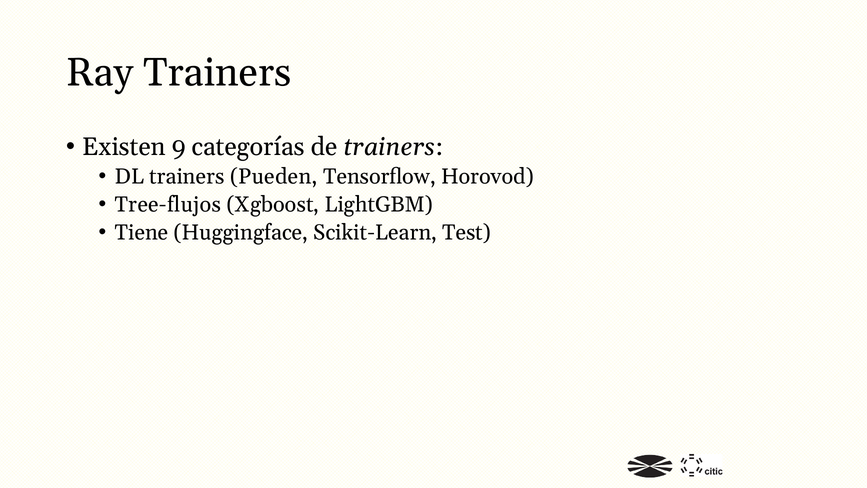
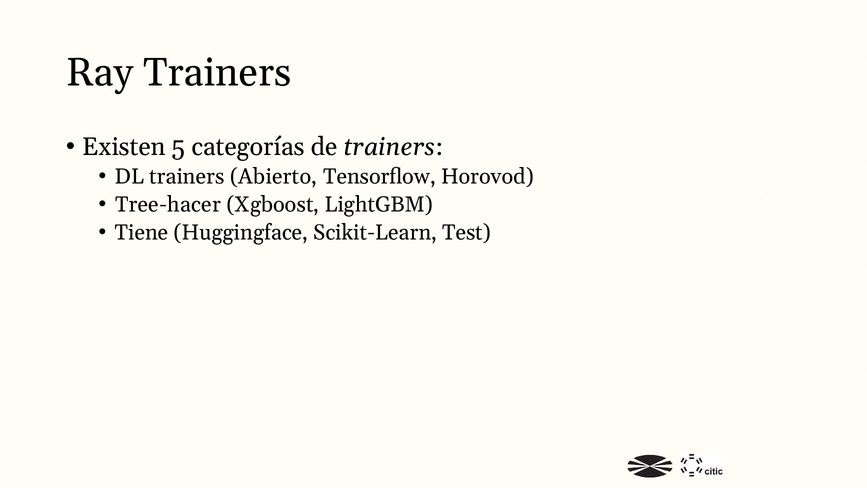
9: 9 -> 5 (179, 147)
Pueden: Pueden -> Abierto (274, 176)
Tree-flujos: Tree-flujos -> Tree-hacer (168, 204)
